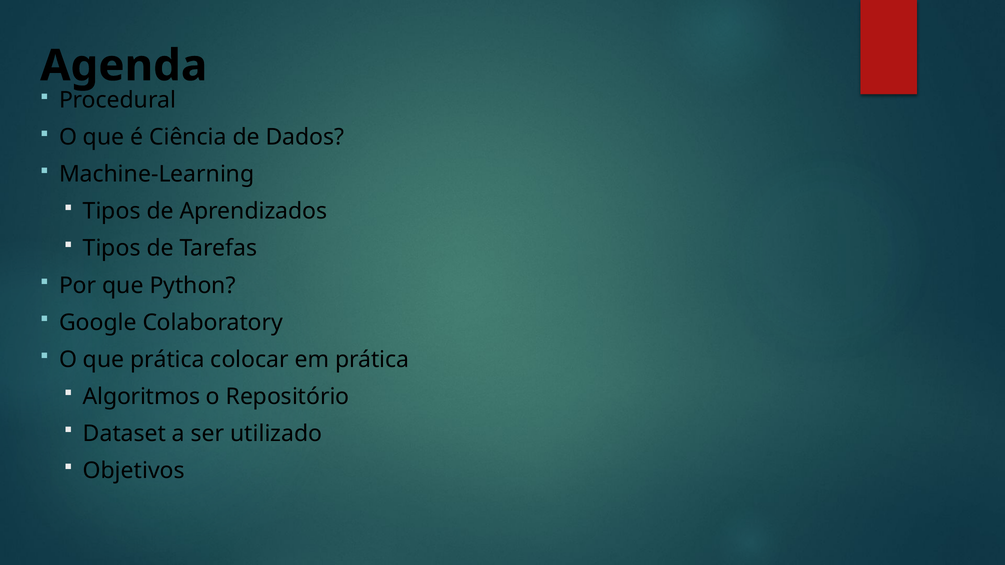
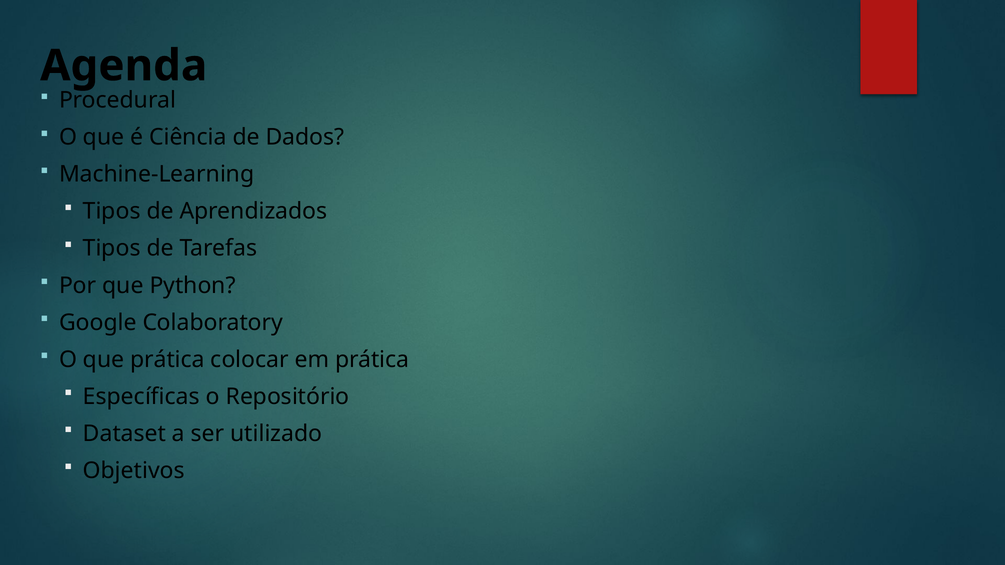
Algoritmos: Algoritmos -> Específicas (141, 397)
